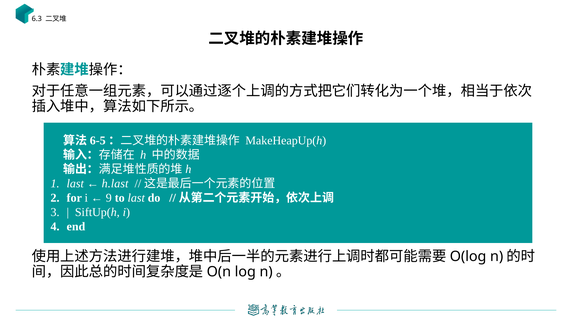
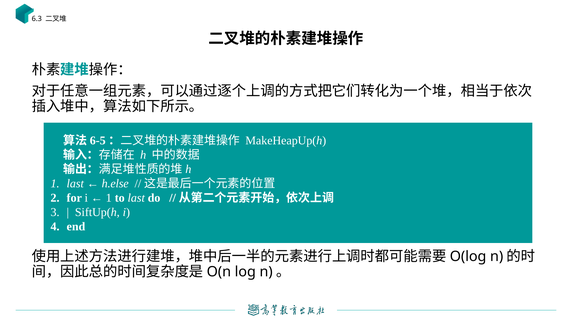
h.last: h.last -> h.else (115, 183)
9: 9 -> 1 (109, 198)
